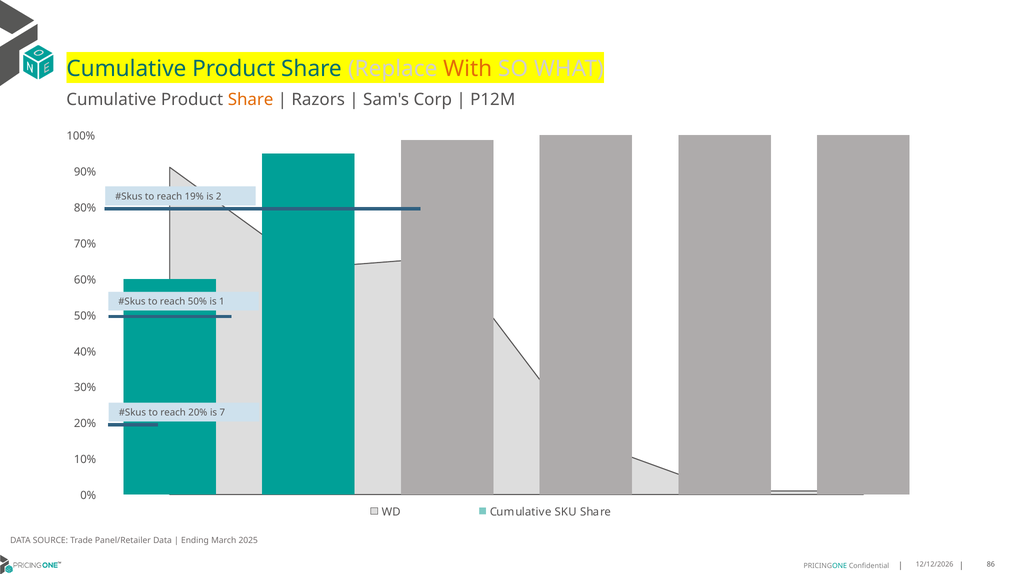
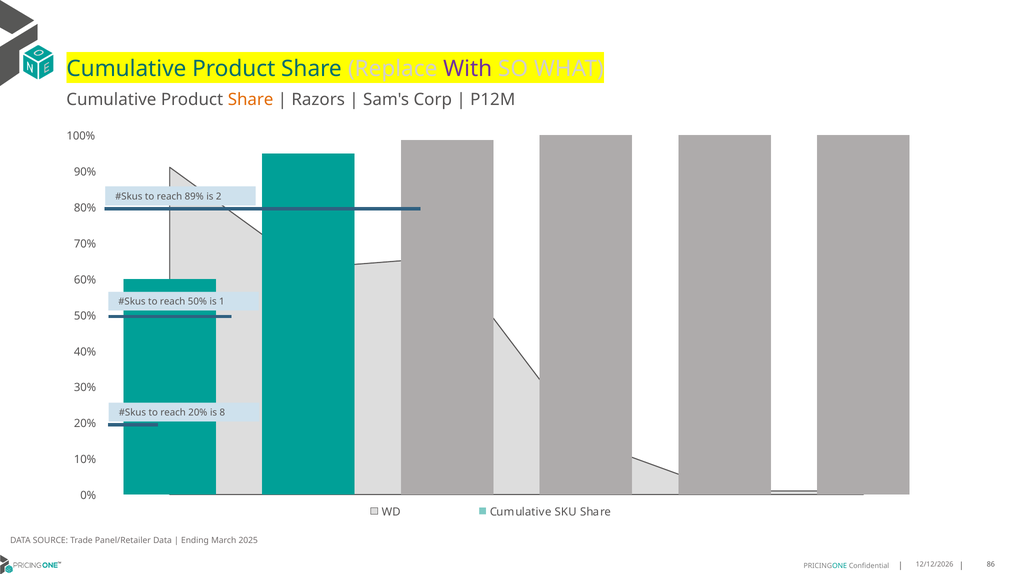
With colour: orange -> purple (468, 69)
19%: 19% -> 89% (194, 196)
7: 7 -> 8 (222, 413)
